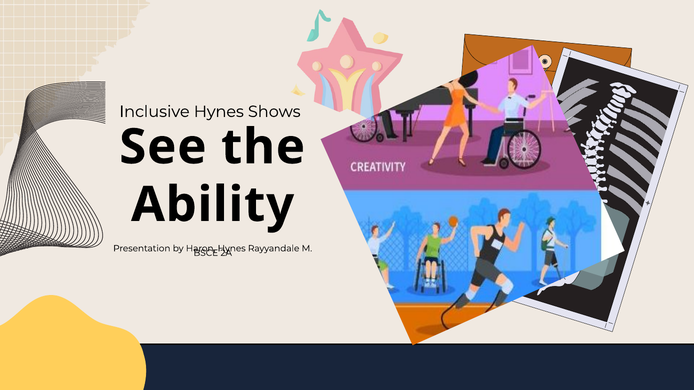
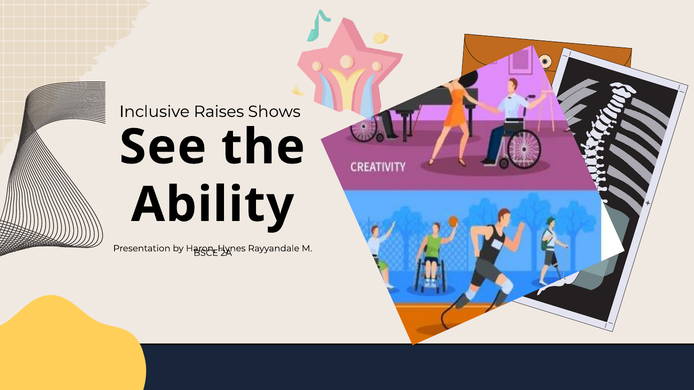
Inclusive Hynes: Hynes -> Raises (219, 112)
